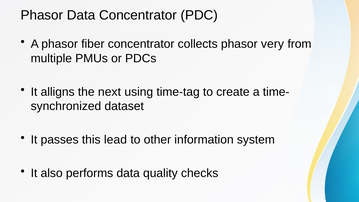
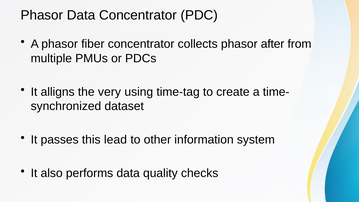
very: very -> after (273, 44)
next: next -> very (109, 92)
